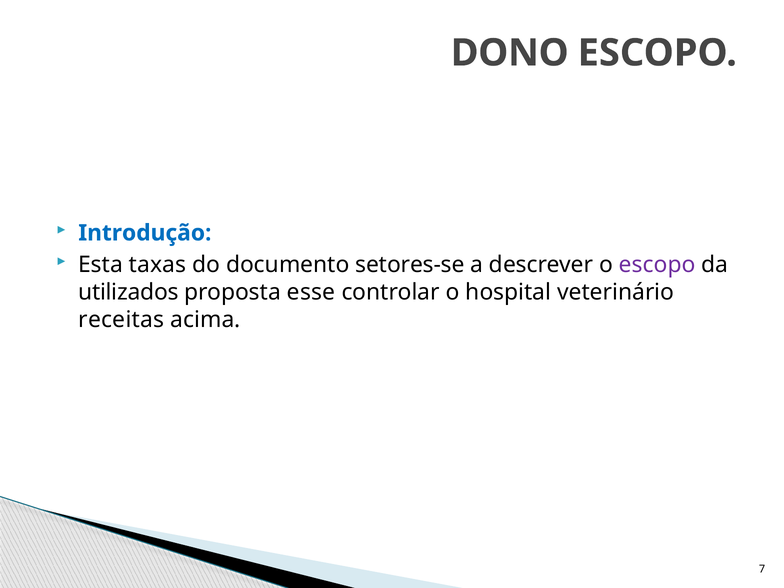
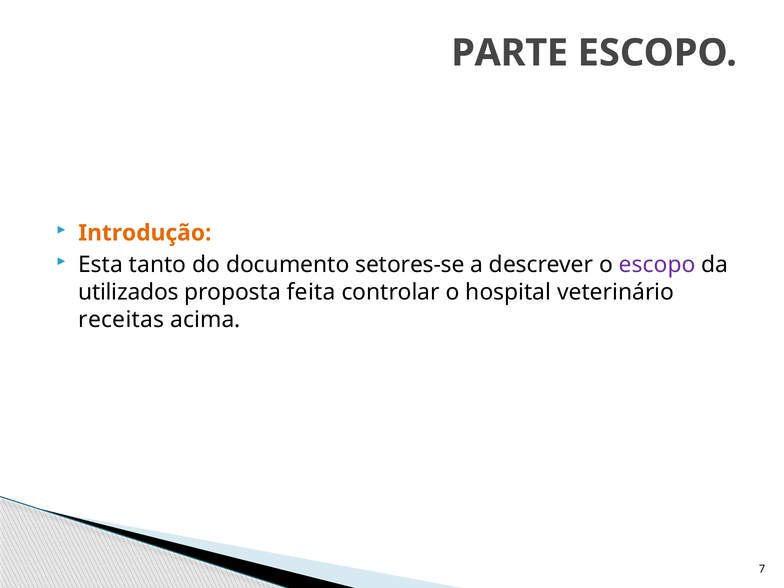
DONO: DONO -> PARTE (510, 53)
Introdução colour: blue -> orange (145, 233)
taxas: taxas -> tanto (158, 265)
esse: esse -> feita (311, 292)
